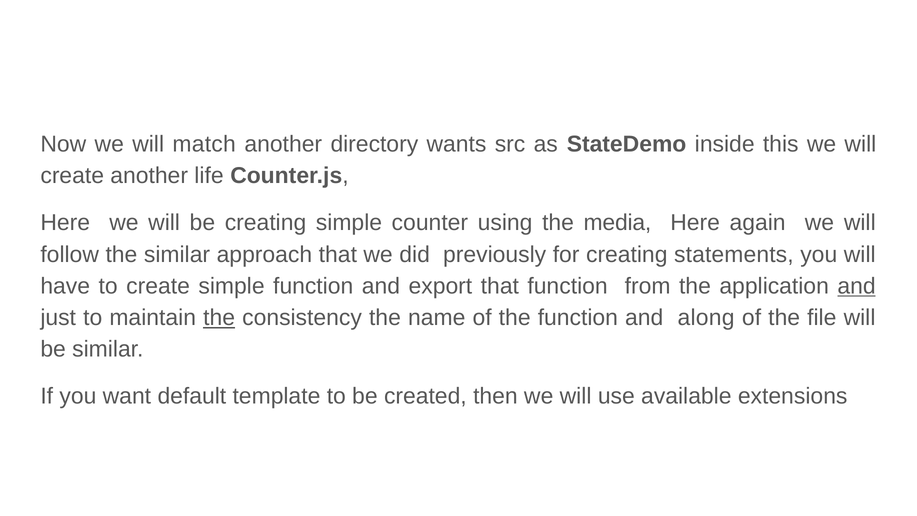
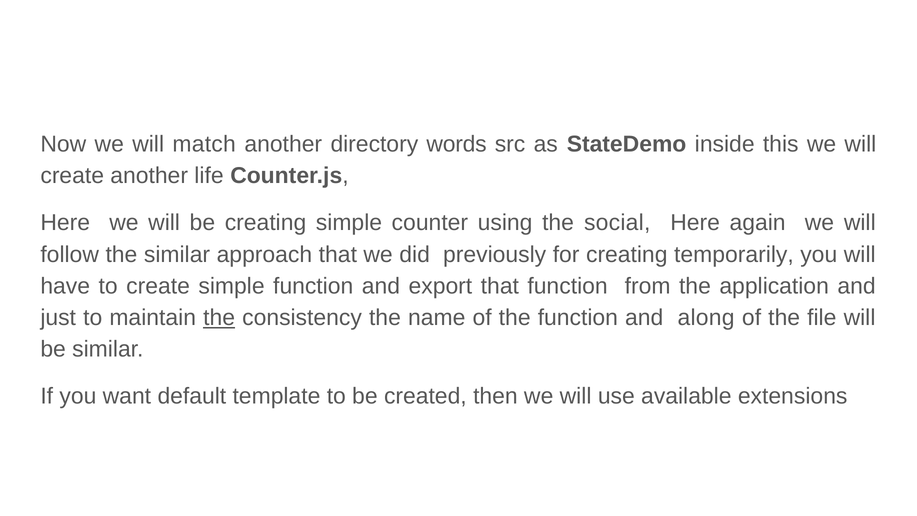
wants: wants -> words (457, 144)
media: media -> social (617, 223)
statements: statements -> temporarily (734, 254)
and underline: present -> none (857, 286)
